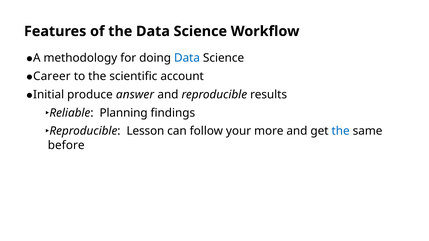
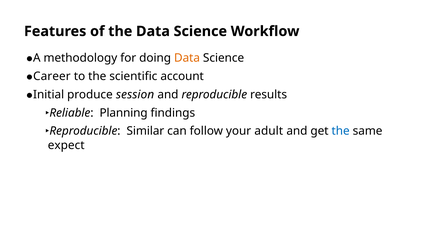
Data colour: blue -> orange (187, 58)
answer: answer -> session (135, 94)
Lesson: Lesson -> Similar (145, 131)
more: more -> adult (269, 131)
before: before -> expect (66, 145)
